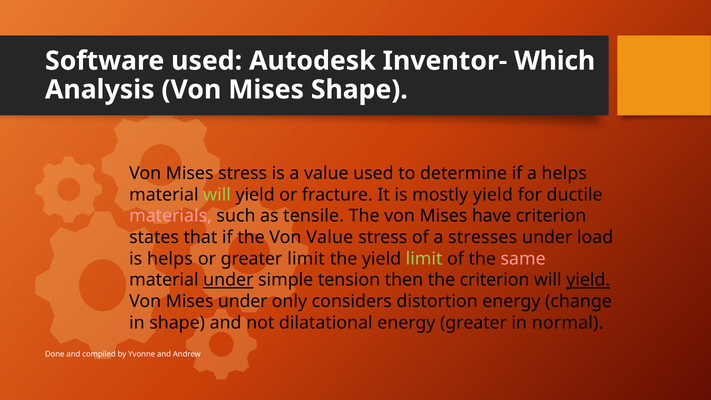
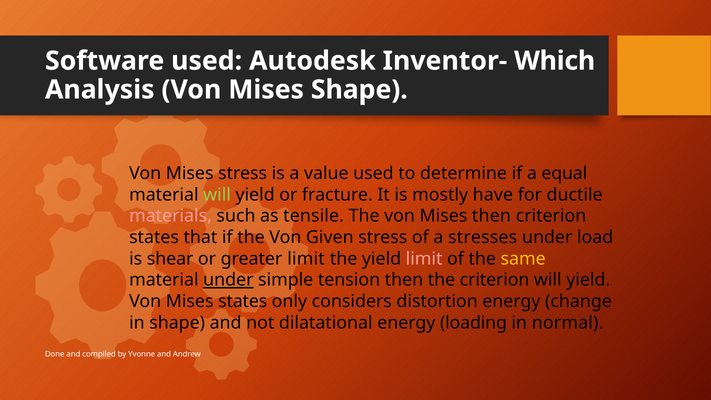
a helps: helps -> equal (564, 173)
mostly yield: yield -> have (493, 195)
Mises have: have -> then (491, 216)
Von Value: Value -> Given (330, 237)
is helps: helps -> shear (170, 259)
limit colour: light green -> pink (424, 259)
same colour: pink -> yellow (523, 259)
yield underline: present -> none (588, 280)
Mises under: under -> states (243, 301)
energy greater: greater -> loading (474, 323)
